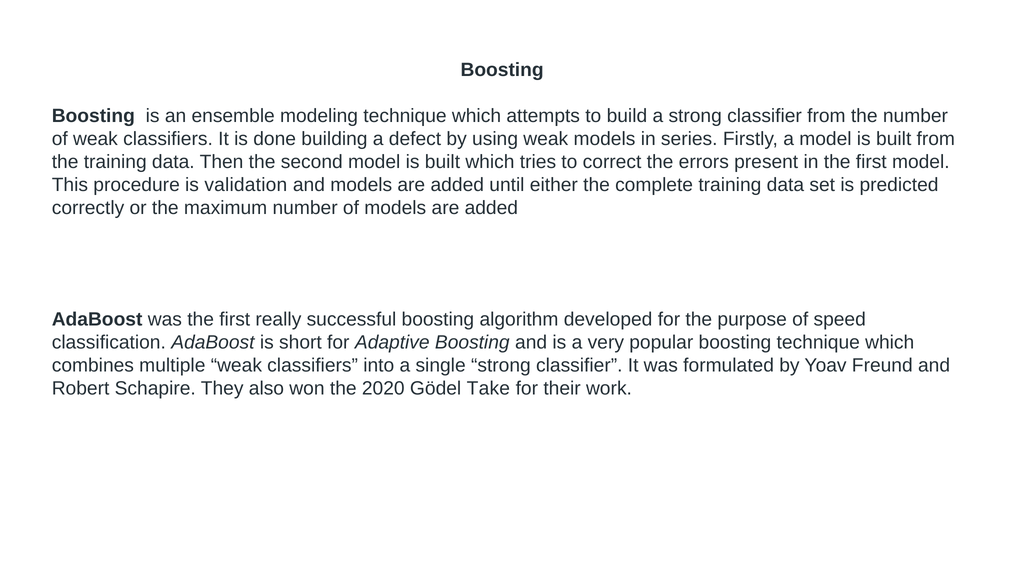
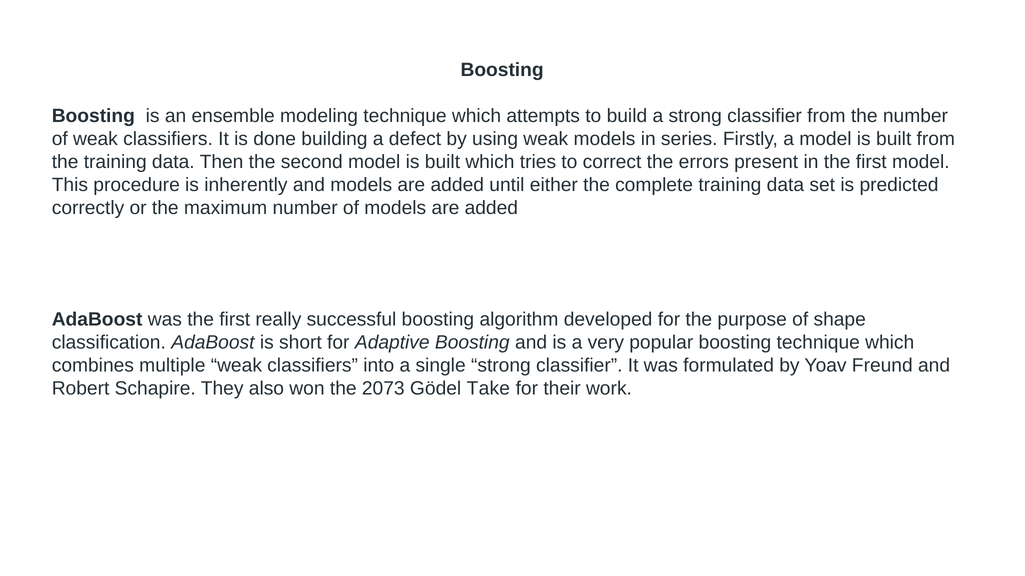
validation: validation -> inherently (246, 185)
speed: speed -> shape (840, 320)
2020: 2020 -> 2073 (383, 389)
